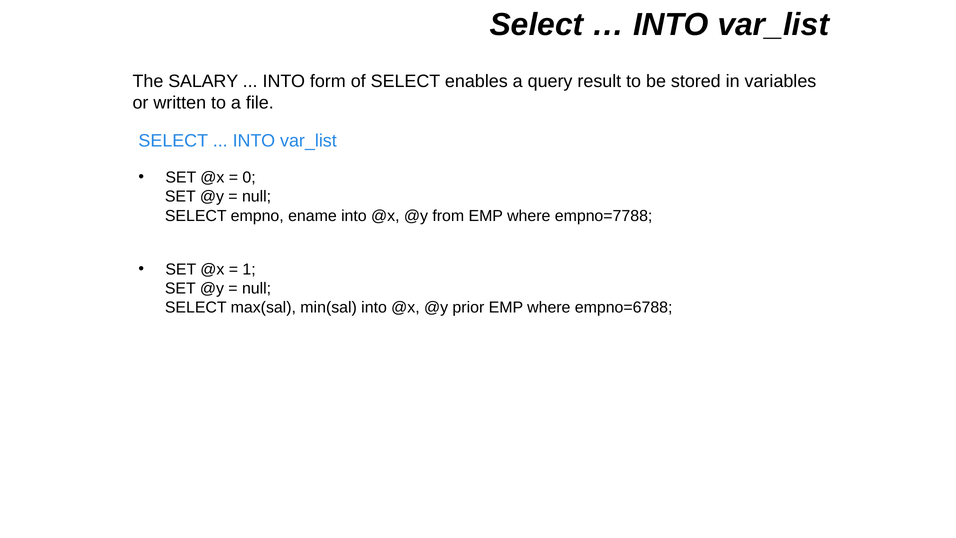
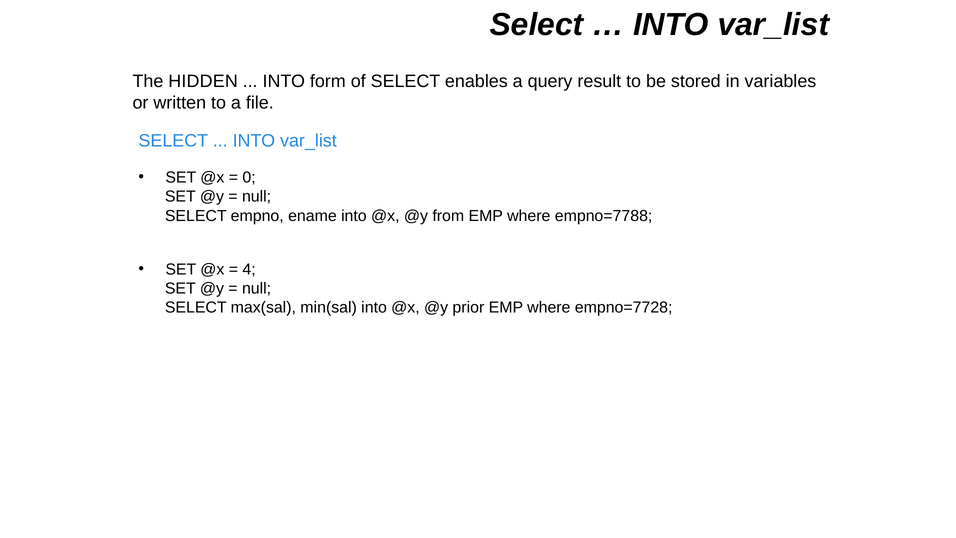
SALARY: SALARY -> HIDDEN (203, 81)
1: 1 -> 4 (249, 269)
empno=6788: empno=6788 -> empno=7728 (624, 307)
